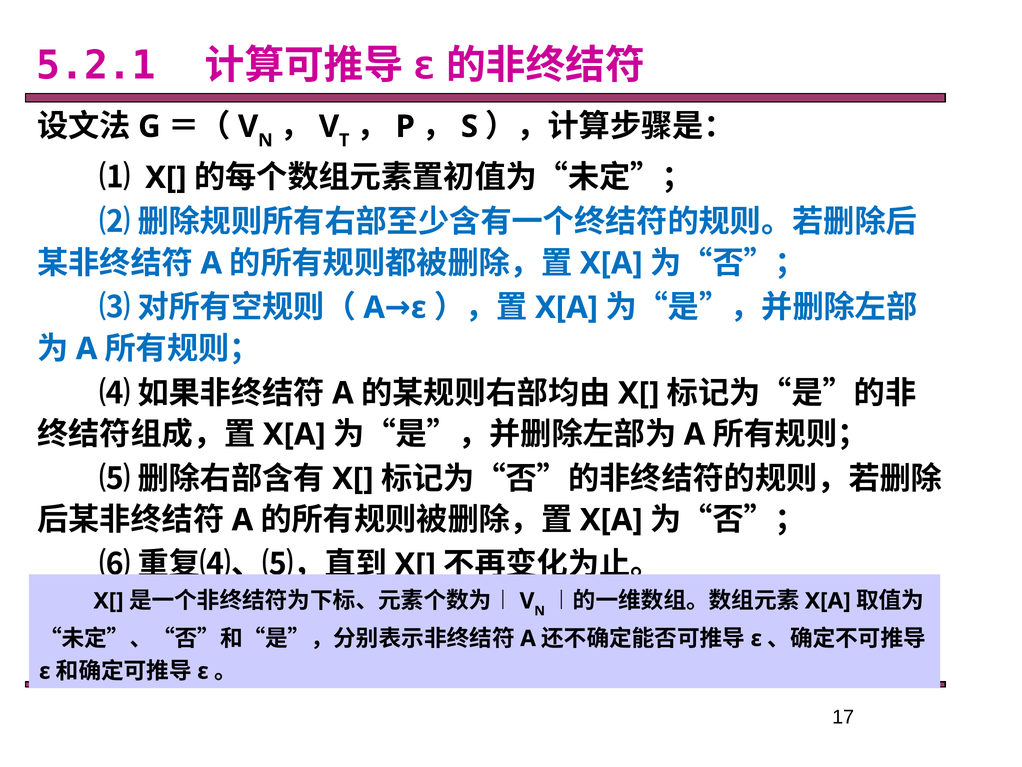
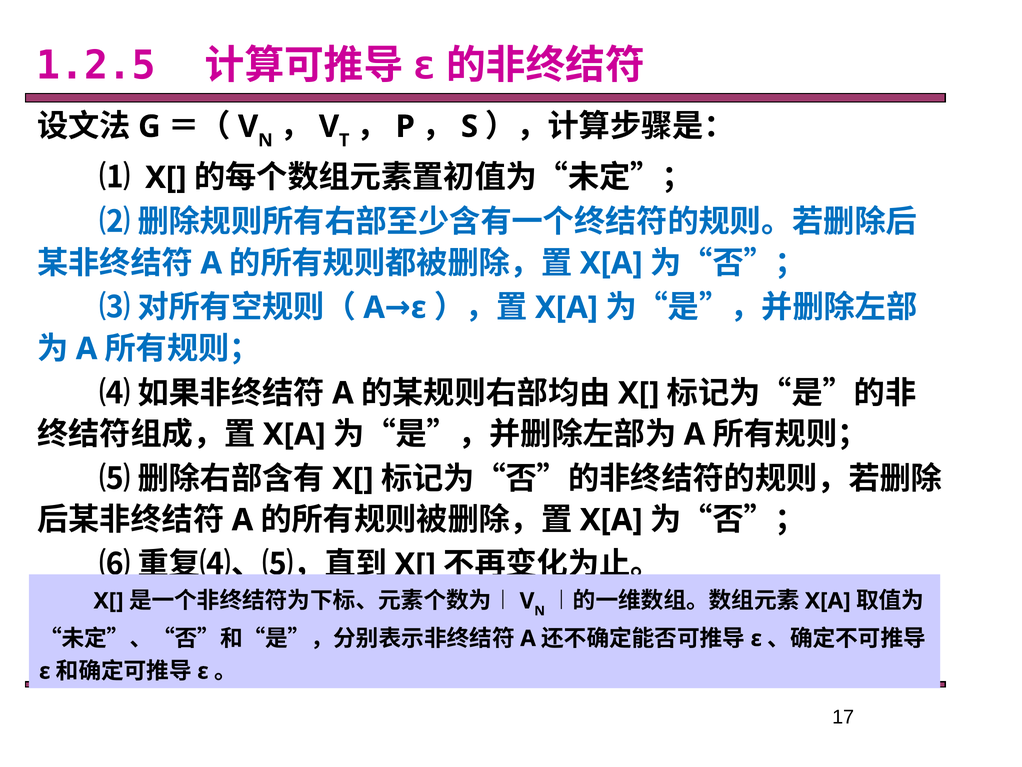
5.2.1: 5.2.1 -> 1.2.5 (96, 66)
